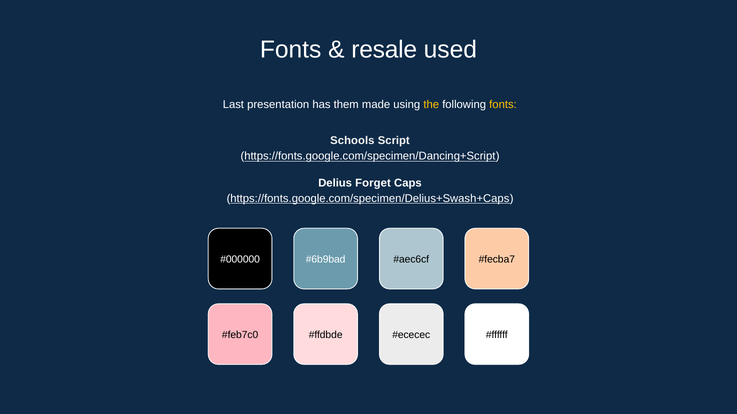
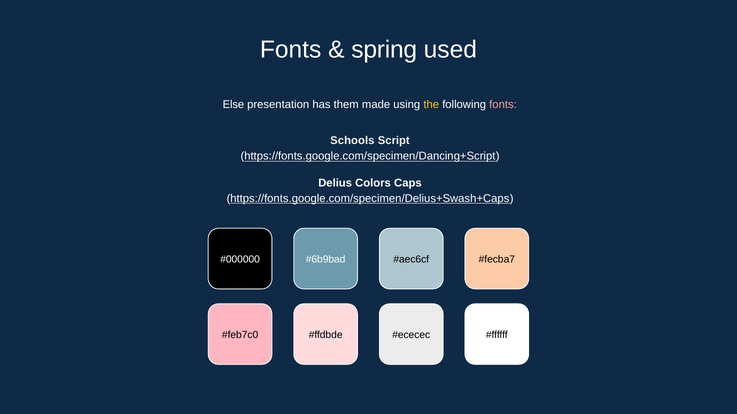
resale: resale -> spring (384, 50)
Last: Last -> Else (233, 105)
fonts colour: yellow -> pink (503, 105)
Forget: Forget -> Colors (373, 183)
